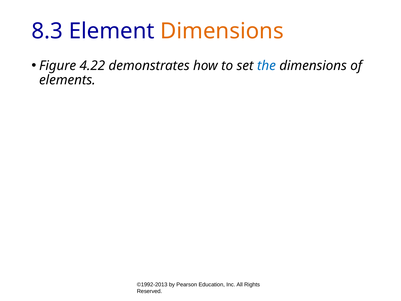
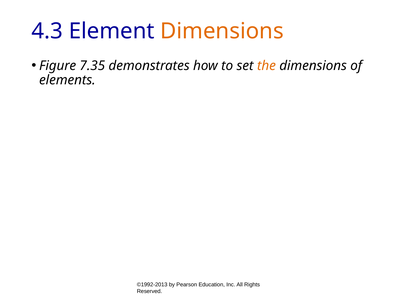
8.3: 8.3 -> 4.3 (47, 31)
4.22: 4.22 -> 7.35 (92, 66)
the colour: blue -> orange (266, 66)
